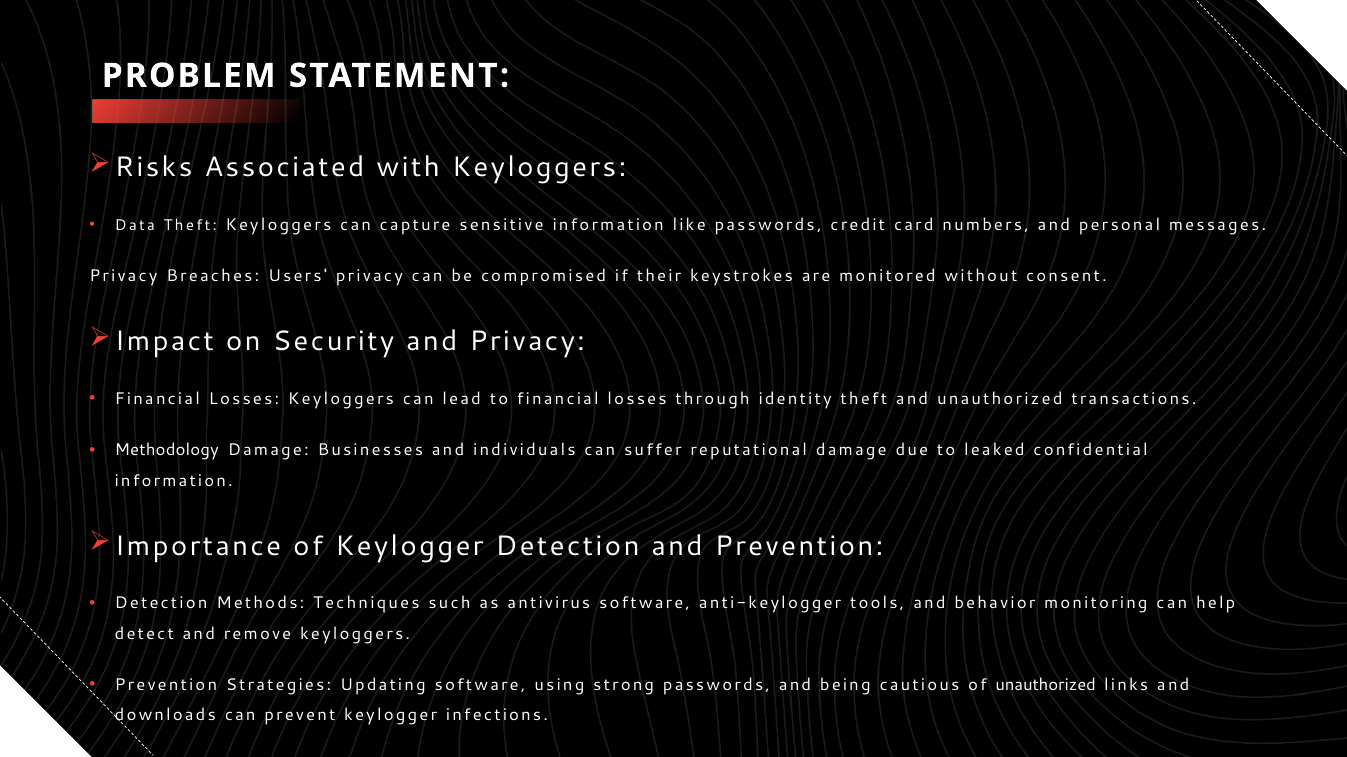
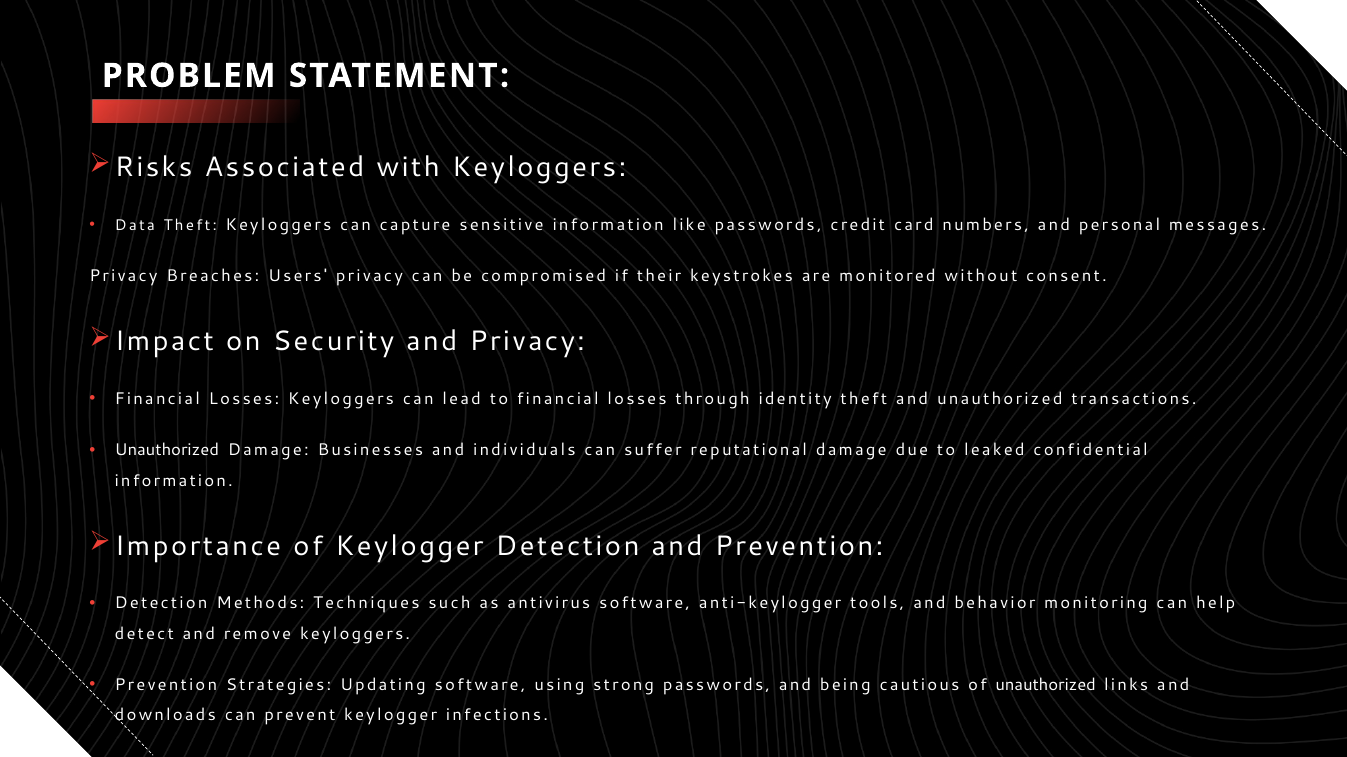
Methodology: Methodology -> Unauthorized (167, 451)
